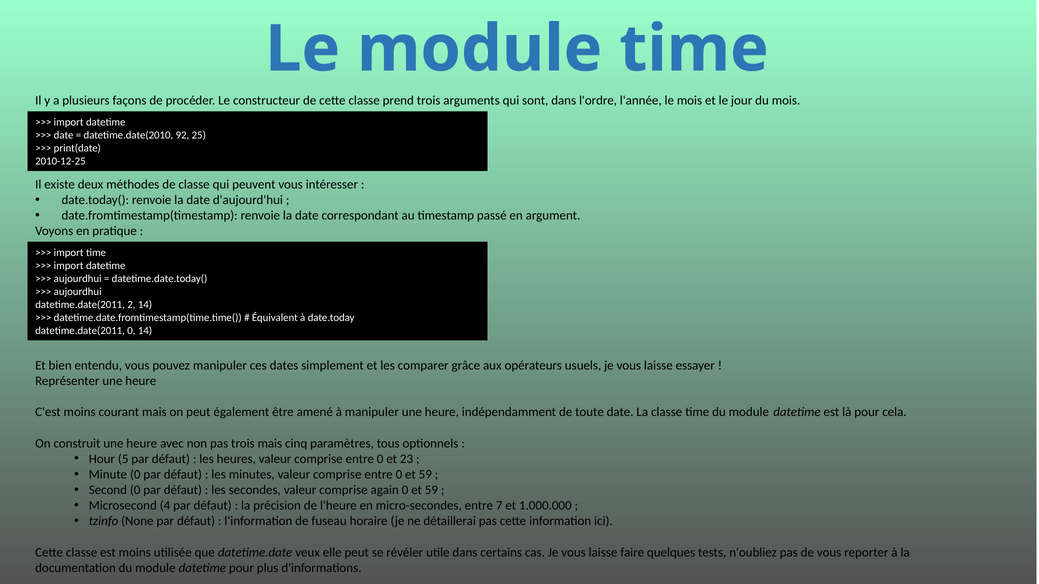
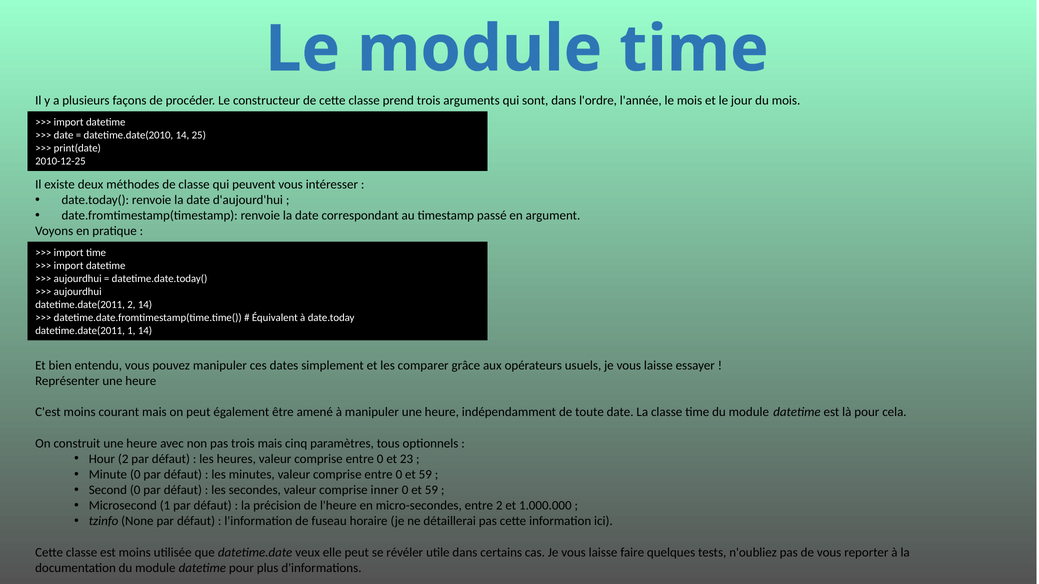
datetime.date(2010 92: 92 -> 14 (182, 136)
datetime.date(2011 0: 0 -> 1 (131, 331)
Hour 5: 5 -> 2 (123, 459)
again: again -> inner (385, 490)
Microsecond 4: 4 -> 1 (165, 506)
entre 7: 7 -> 2 (499, 506)
